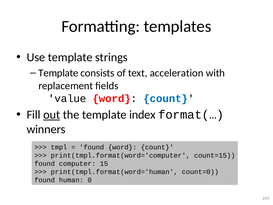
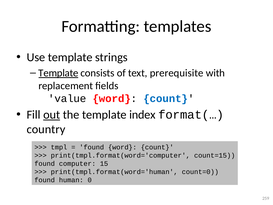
Template underline: none -> present (58, 73)
acceleration: acceleration -> prerequisite (177, 73)
winners: winners -> country (46, 129)
